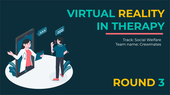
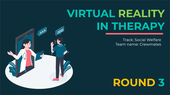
REALITY colour: yellow -> light green (141, 14)
